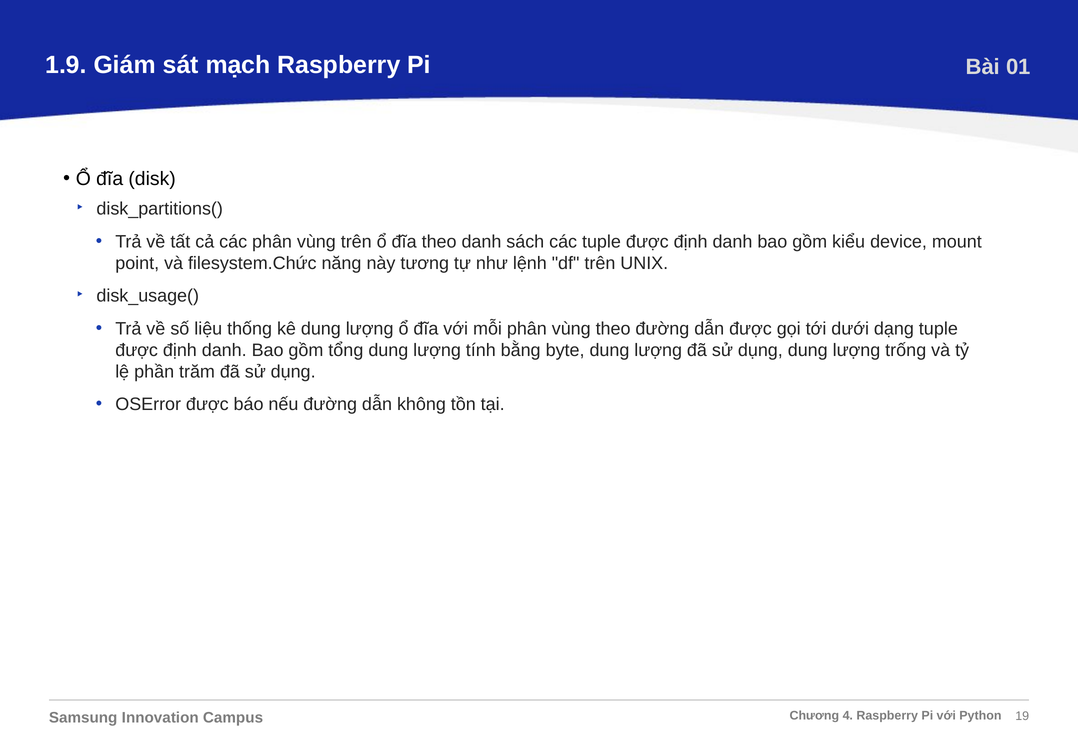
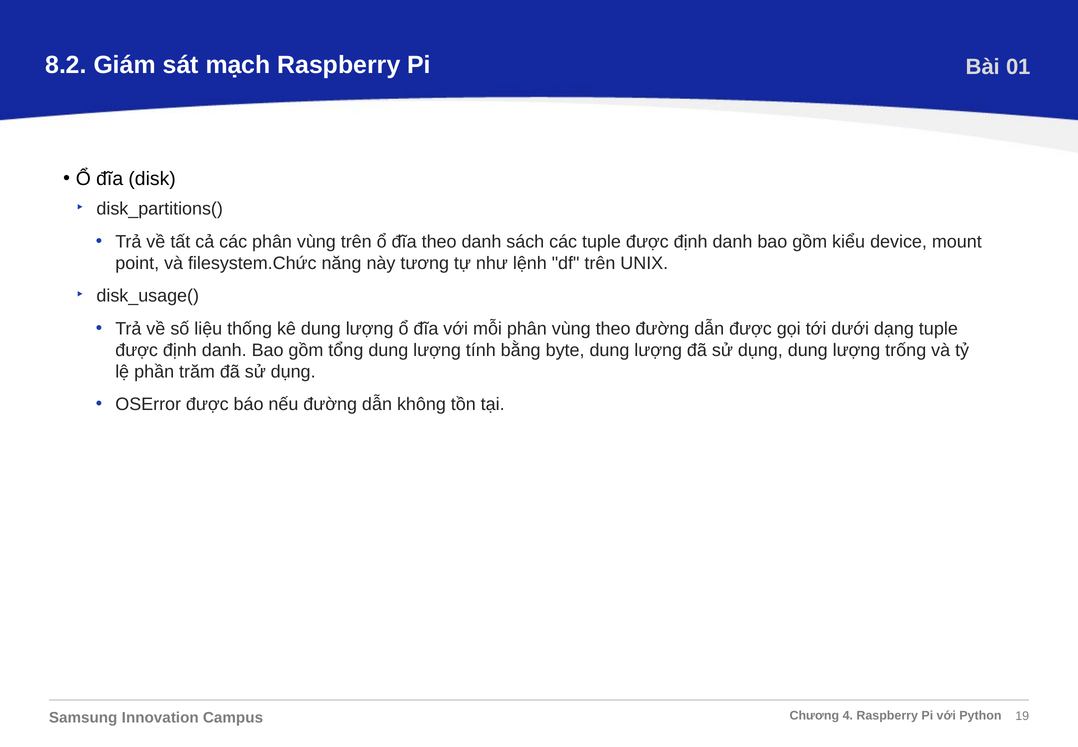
1.9: 1.9 -> 8.2 (66, 65)
